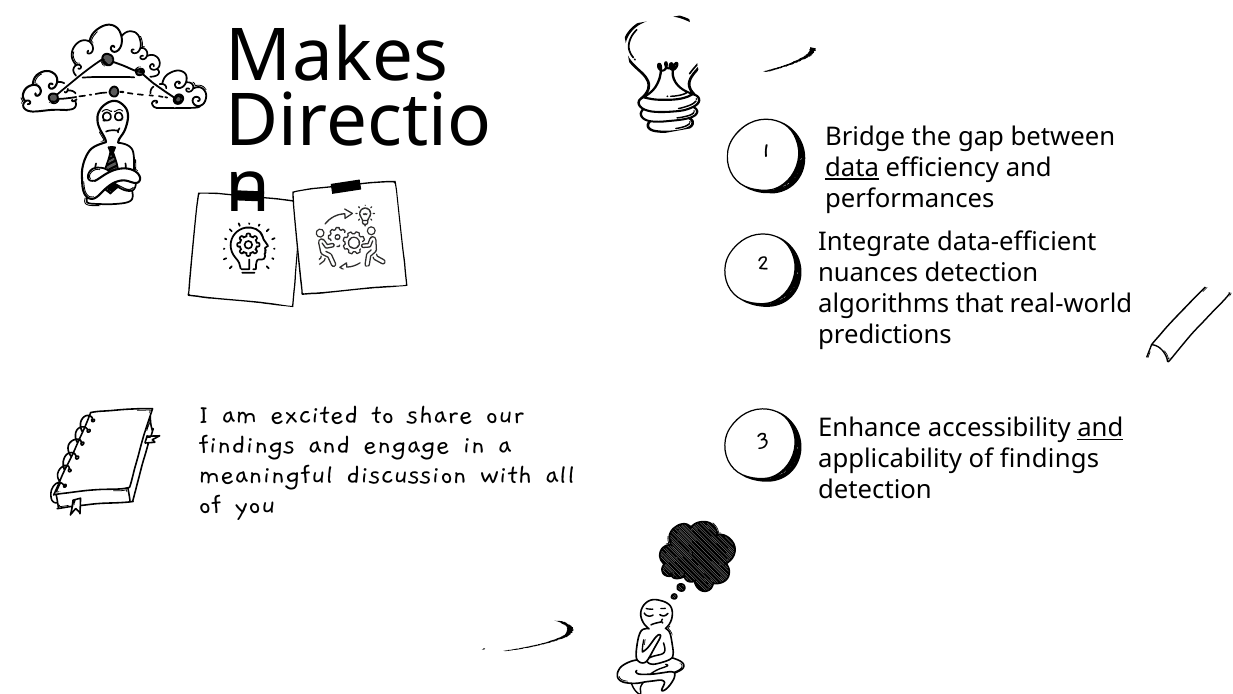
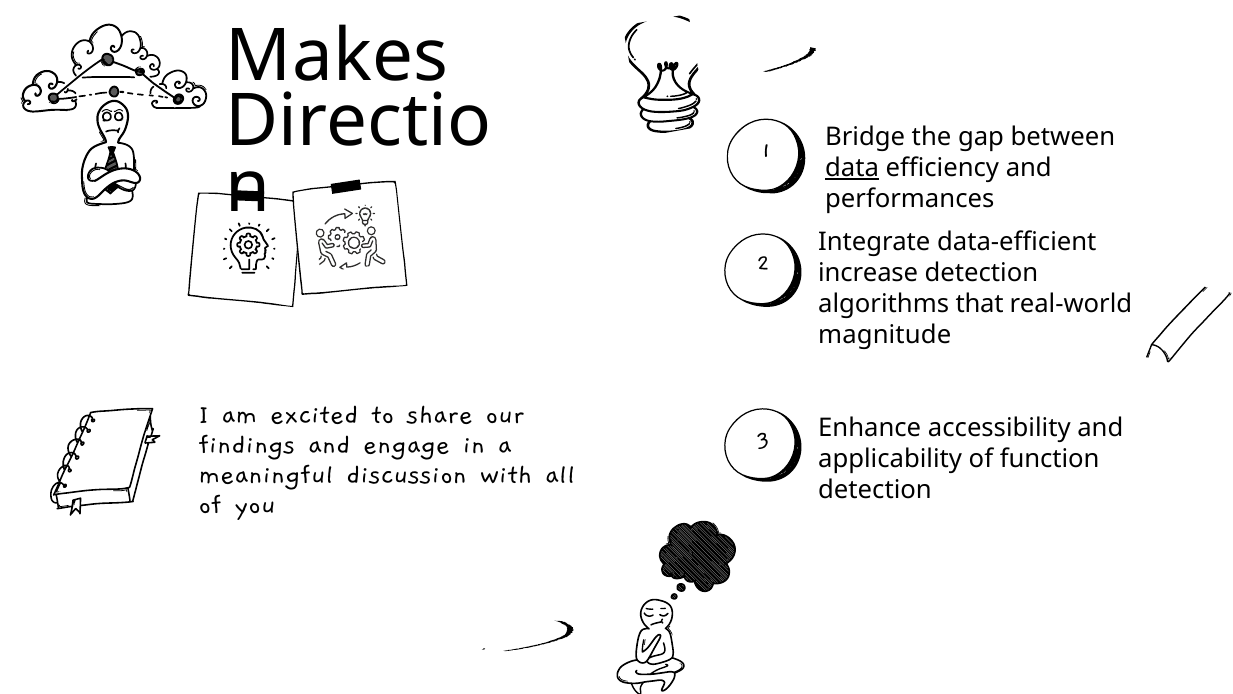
nuances: nuances -> increase (868, 273)
predictions: predictions -> magnitude (885, 335)
and underline: present -> none (1100, 428)
of findings: findings -> function (1050, 459)
